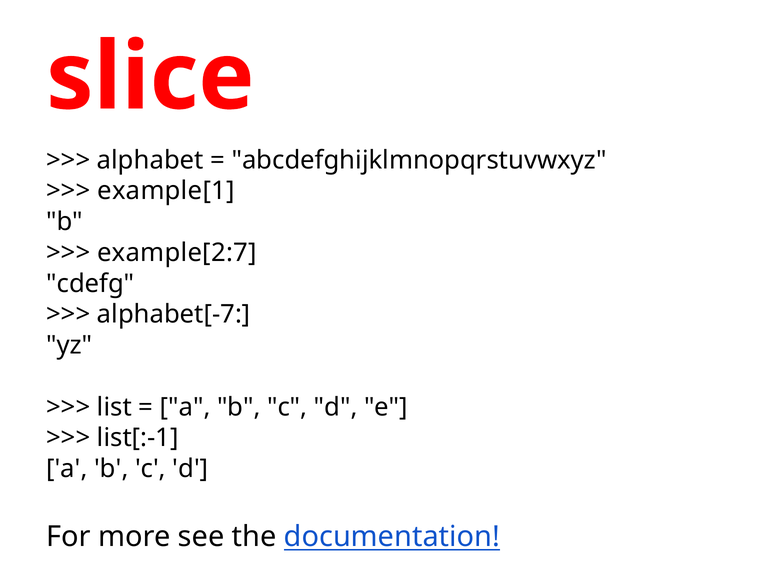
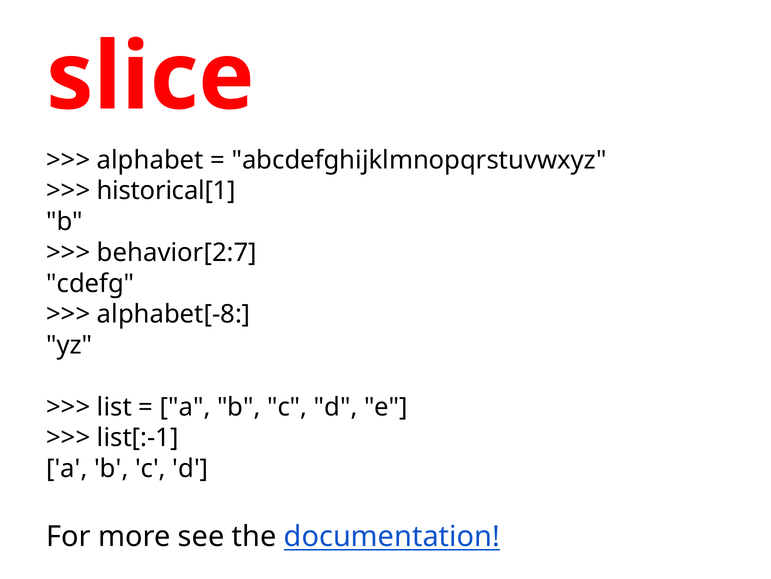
example[1: example[1 -> historical[1 (166, 191)
example[2:7: example[2:7 -> behavior[2:7 (177, 252)
alphabet[-7: alphabet[-7 -> alphabet[-8 (174, 314)
